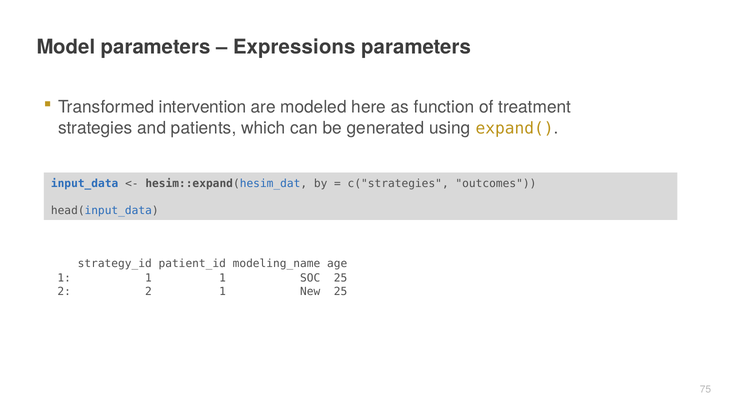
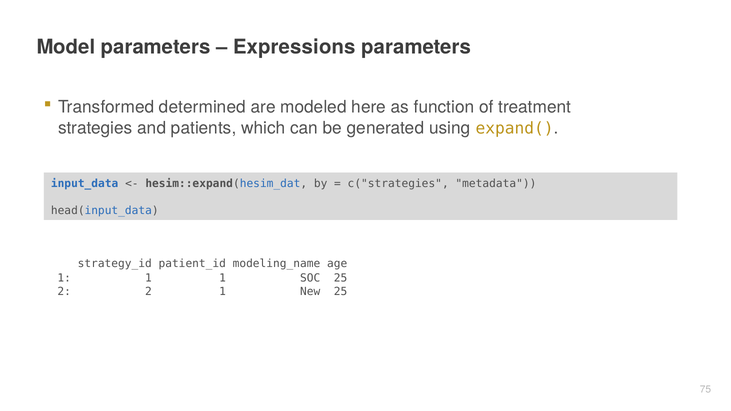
intervention: intervention -> determined (202, 107)
outcomes: outcomes -> metadata (496, 184)
